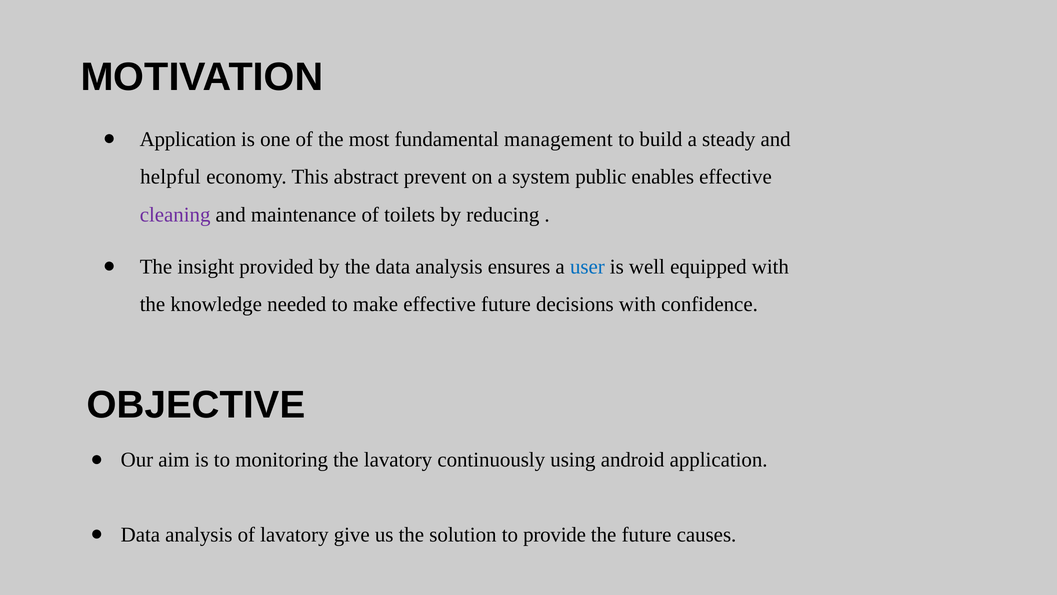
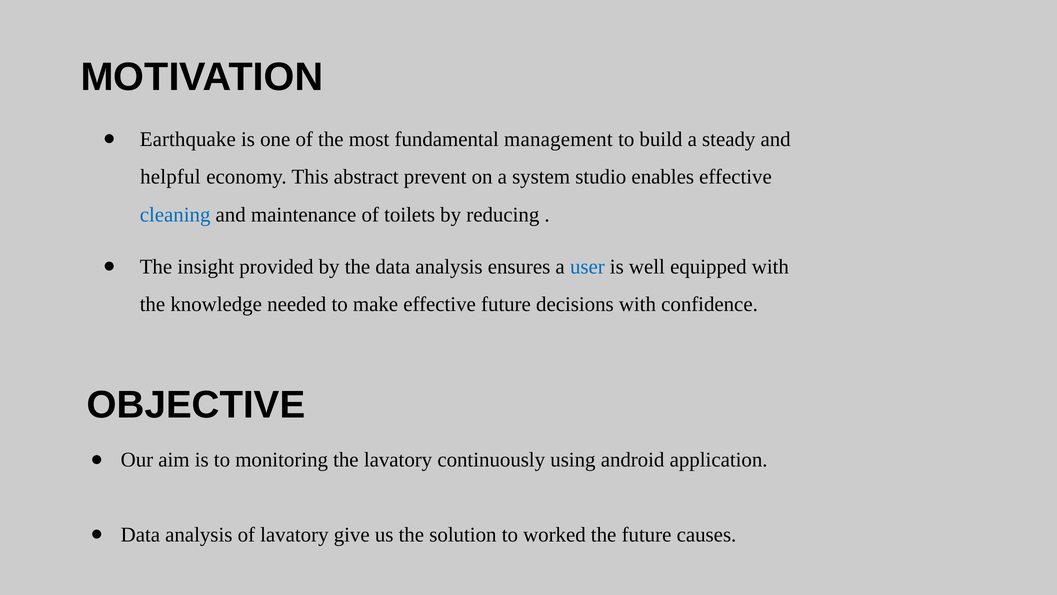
Application: Application -> Earthquake (188, 139)
public: public -> studio (601, 177)
cleaning colour: purple -> blue (175, 214)
provide: provide -> worked (554, 534)
